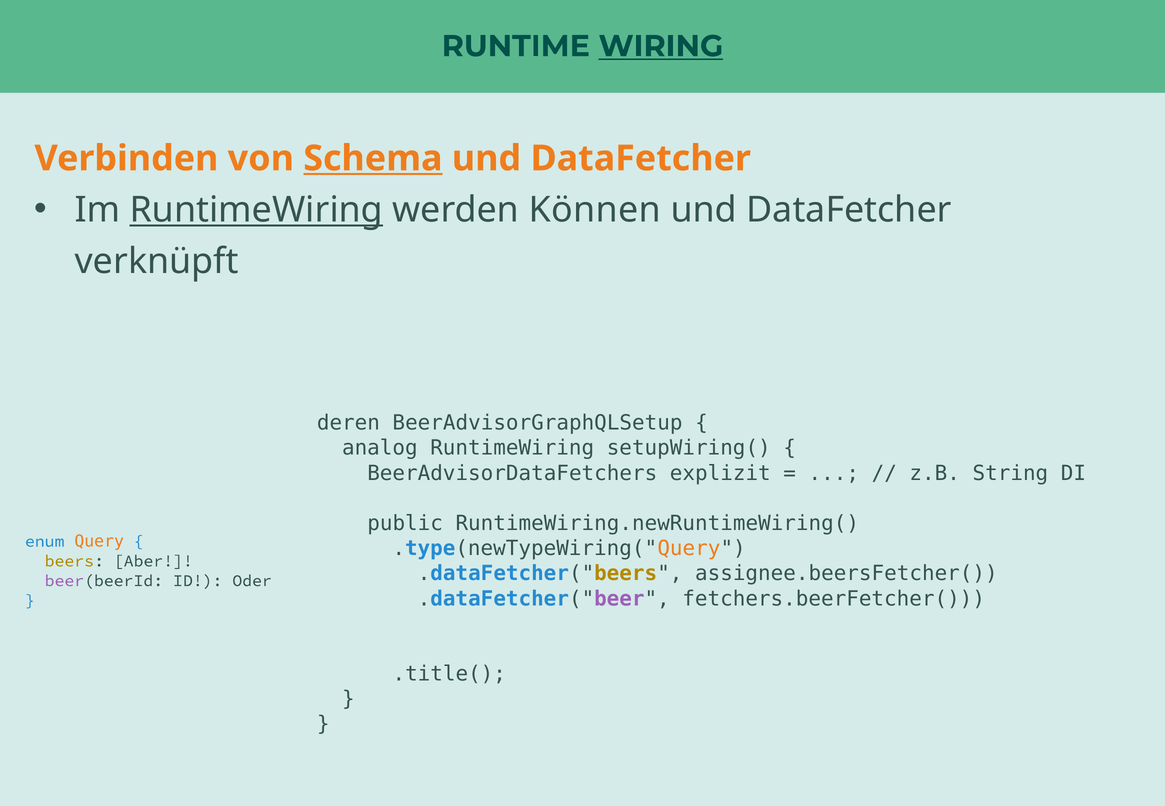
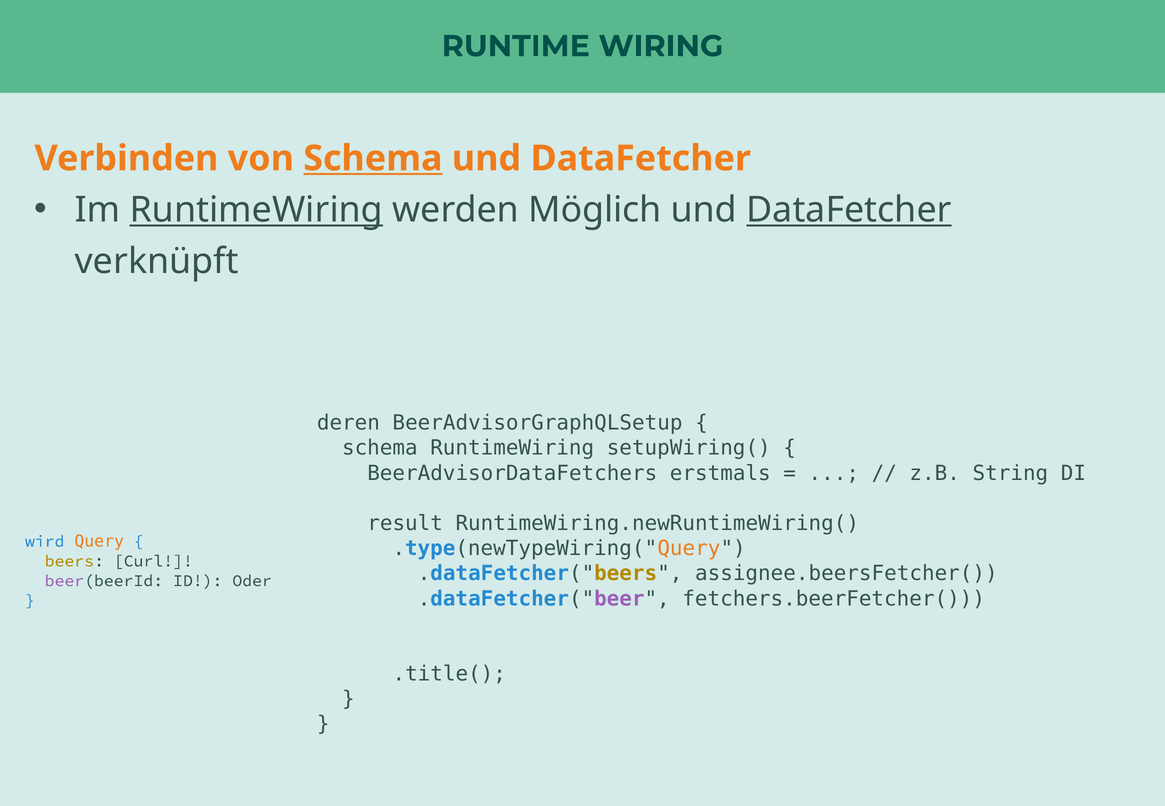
WIRING underline: present -> none (661, 46)
Können: Können -> Möglich (595, 210)
DataFetcher underline: none -> present (849, 210)
analog: analog -> schema (380, 448)
explizit: explizit -> erstmals (720, 474)
public: public -> result (405, 524)
enum: enum -> wird (45, 542)
Aber: Aber -> Curl (153, 561)
